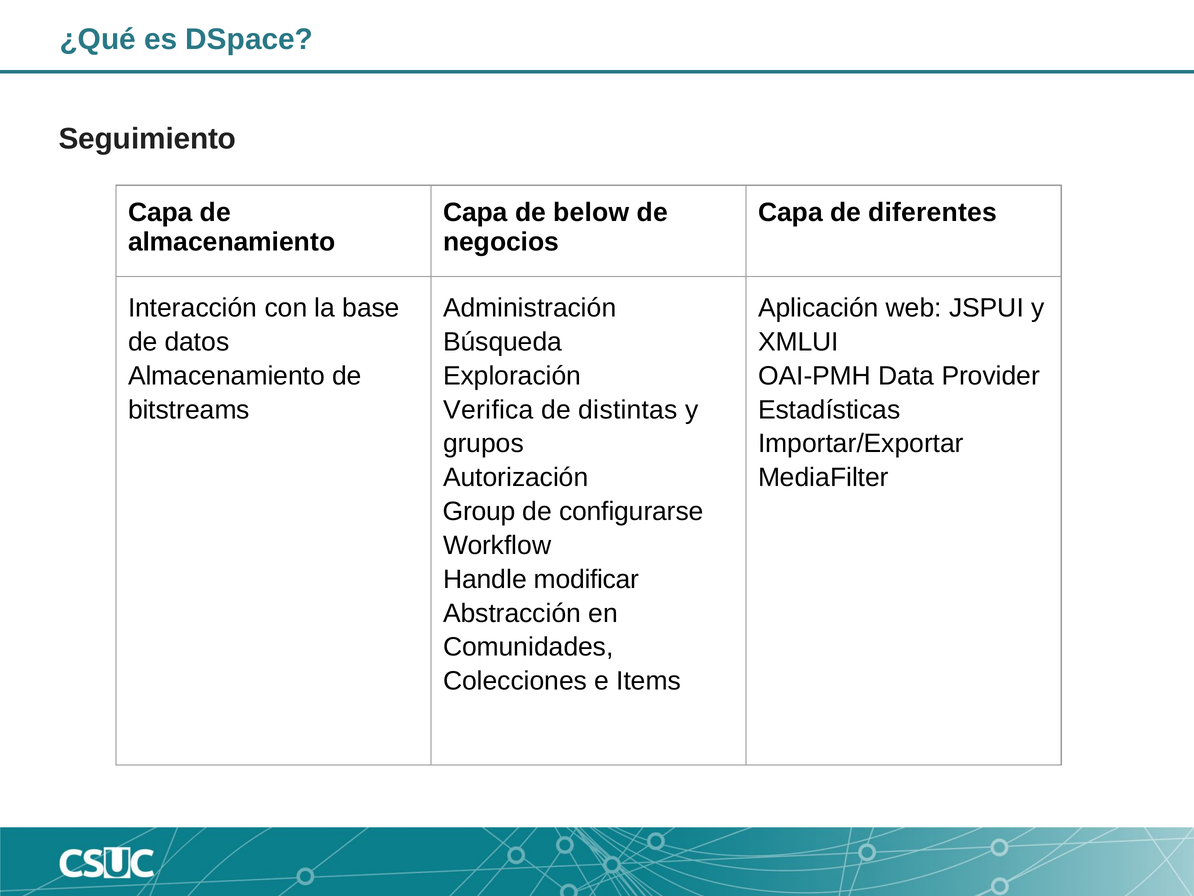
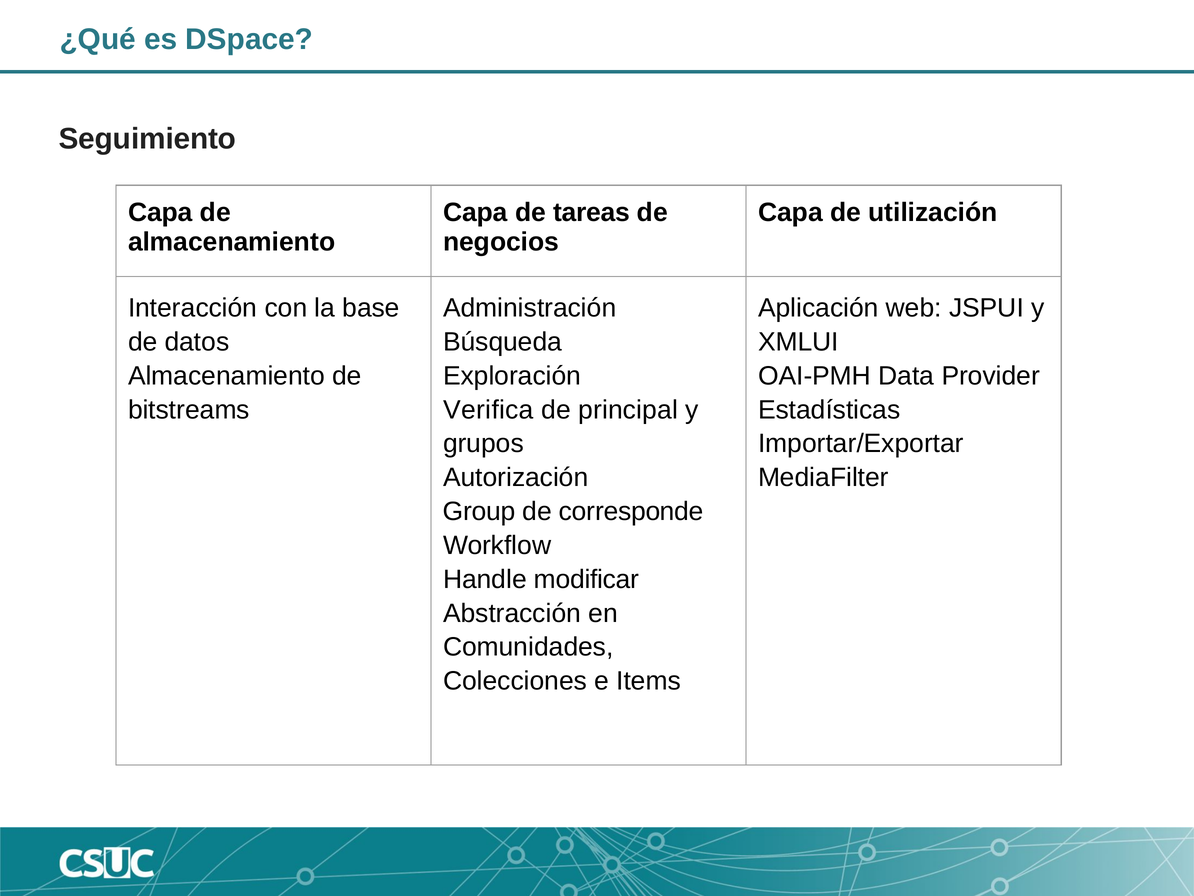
below: below -> tareas (592, 212)
diferentes: diferentes -> utilización (933, 212)
distintas: distintas -> principal (628, 410)
configurarse: configurarse -> corresponde (631, 511)
